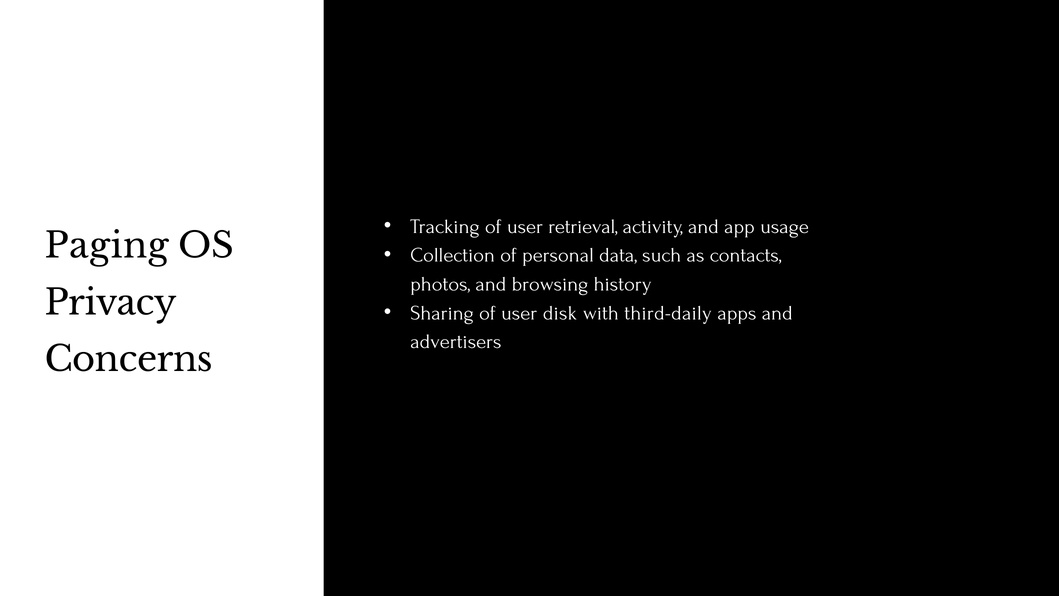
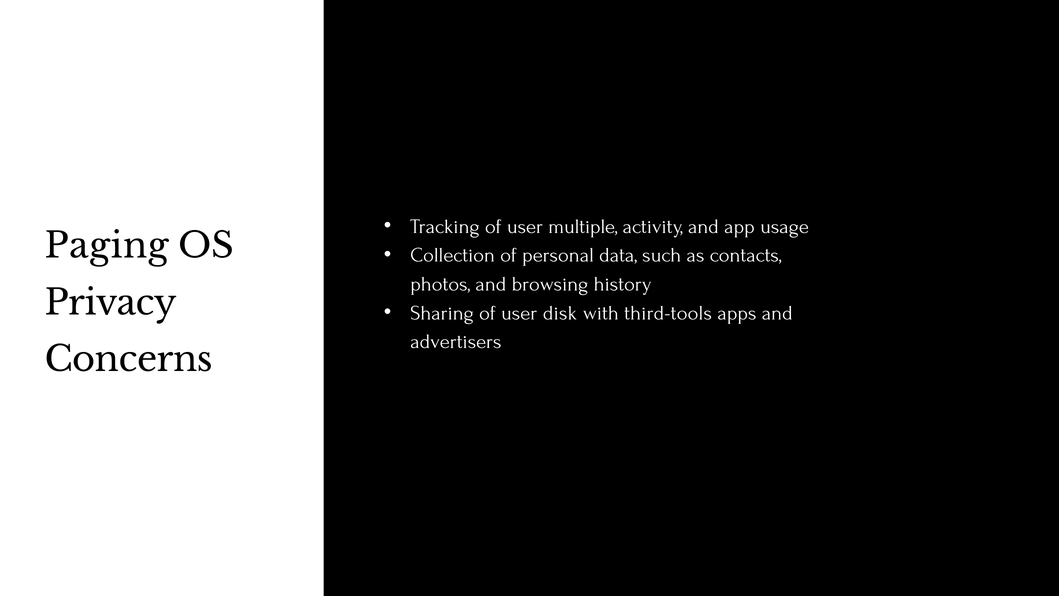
retrieval: retrieval -> multiple (583, 226)
third-daily: third-daily -> third-tools (668, 313)
